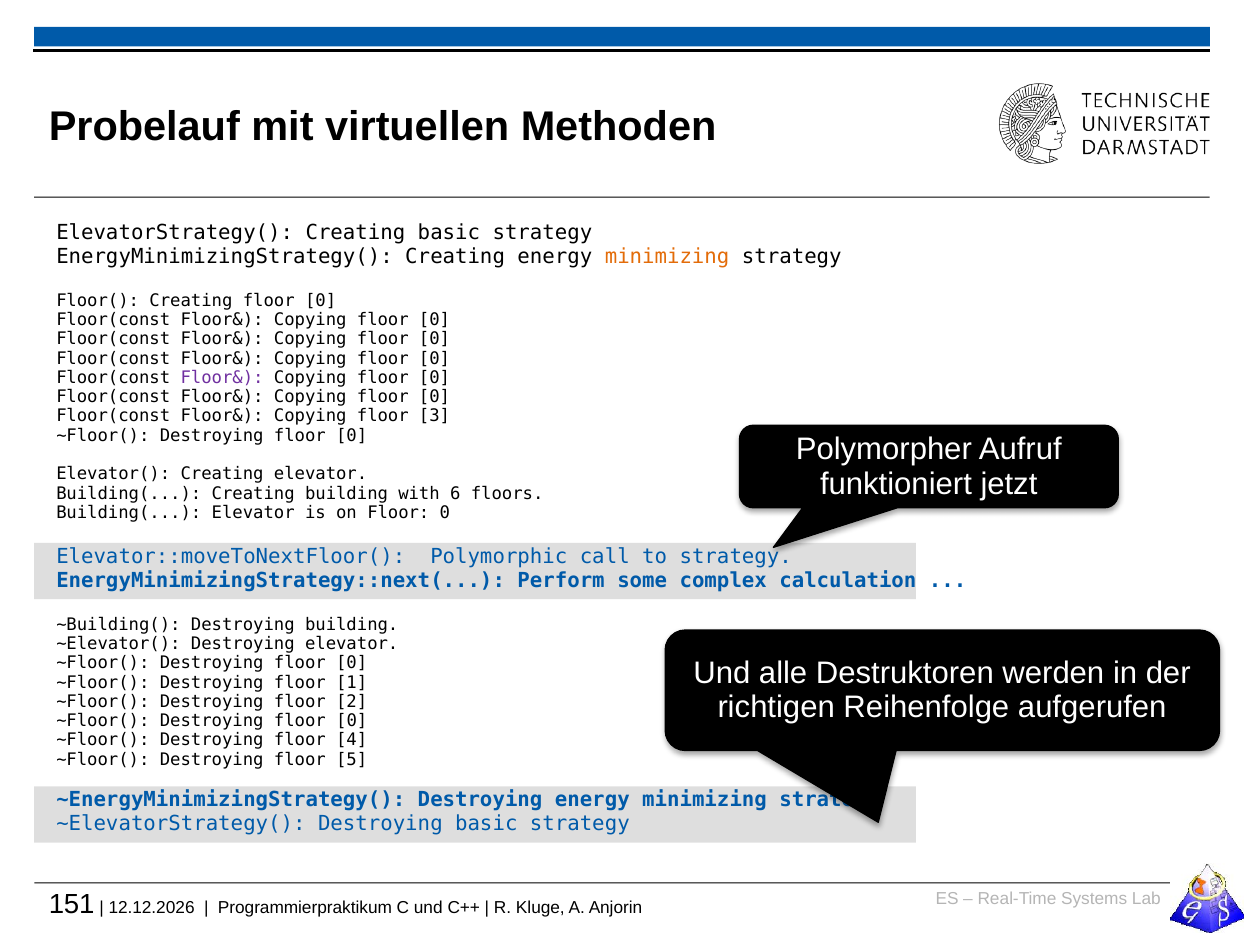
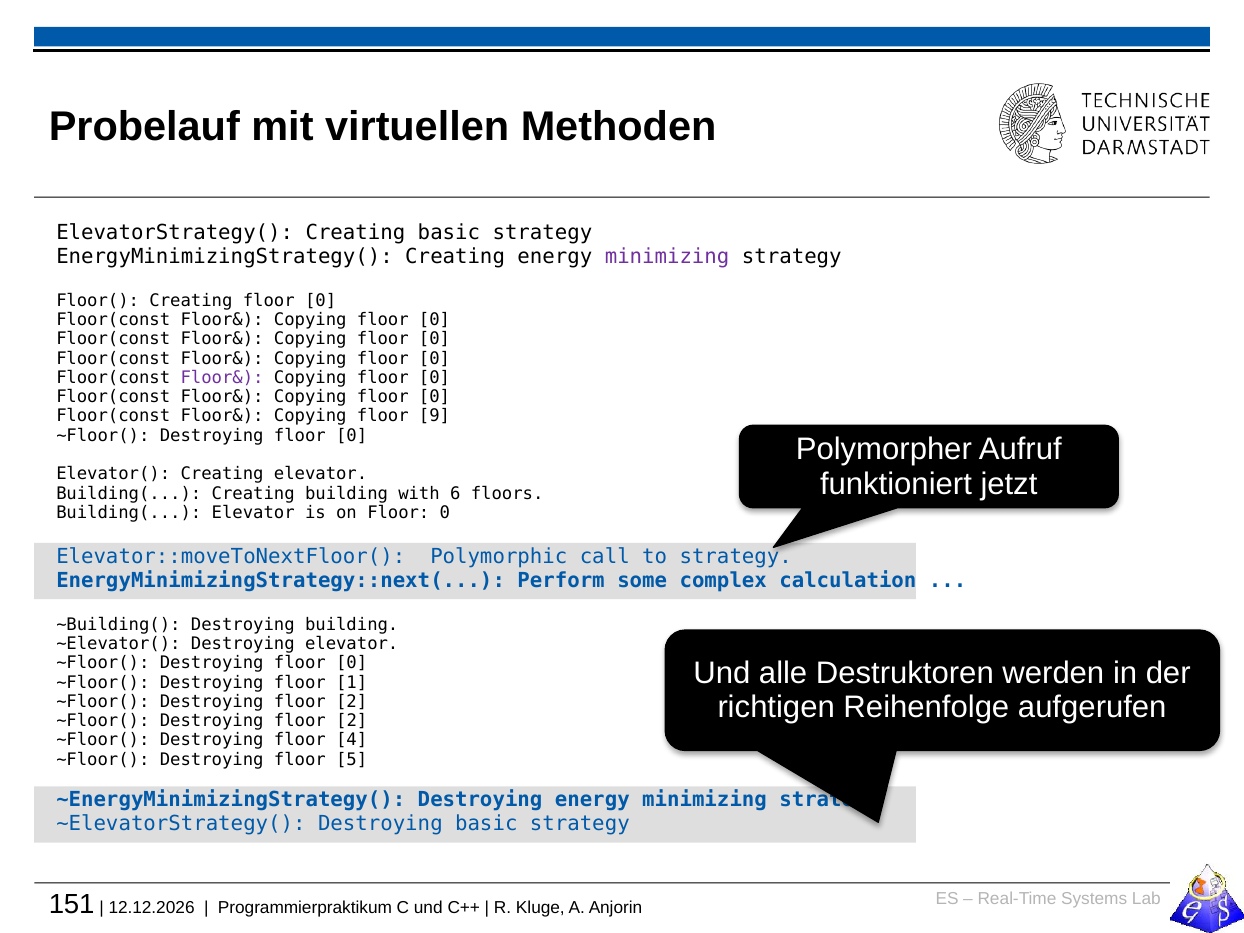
minimizing colour: orange -> purple (667, 256)
3: 3 -> 9 (435, 416)
0: 0 -> 2 (352, 721)
